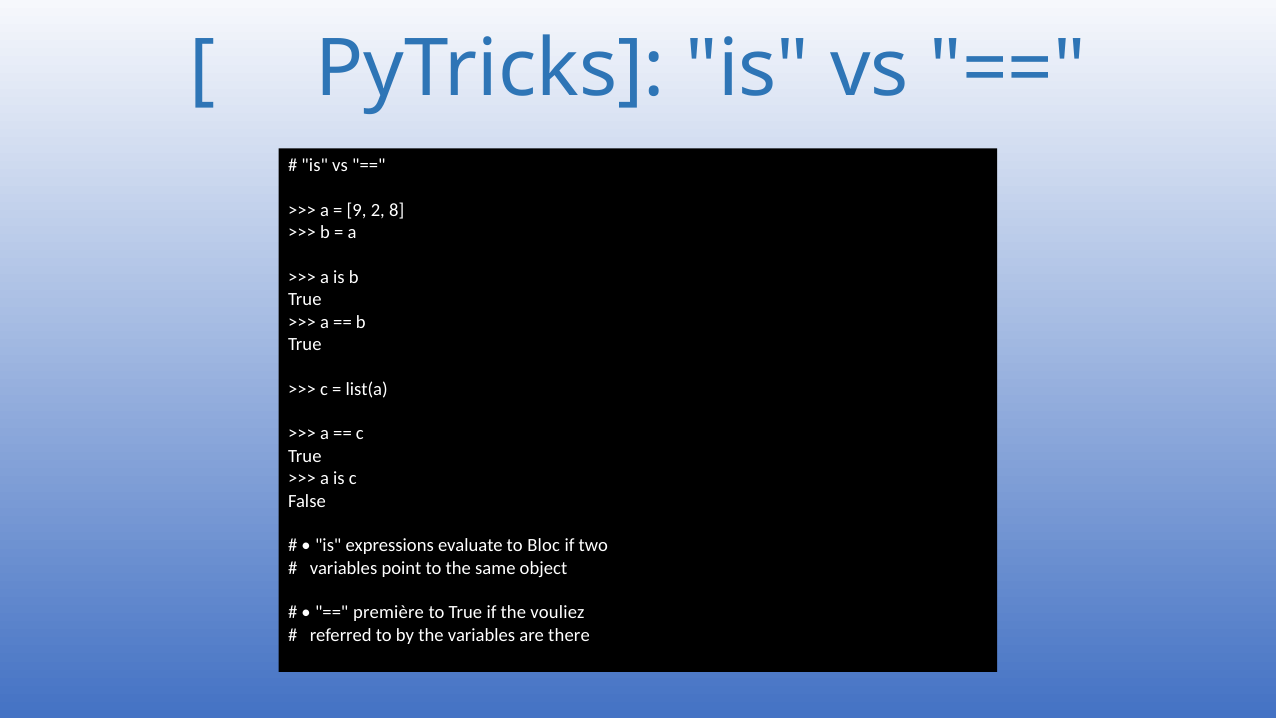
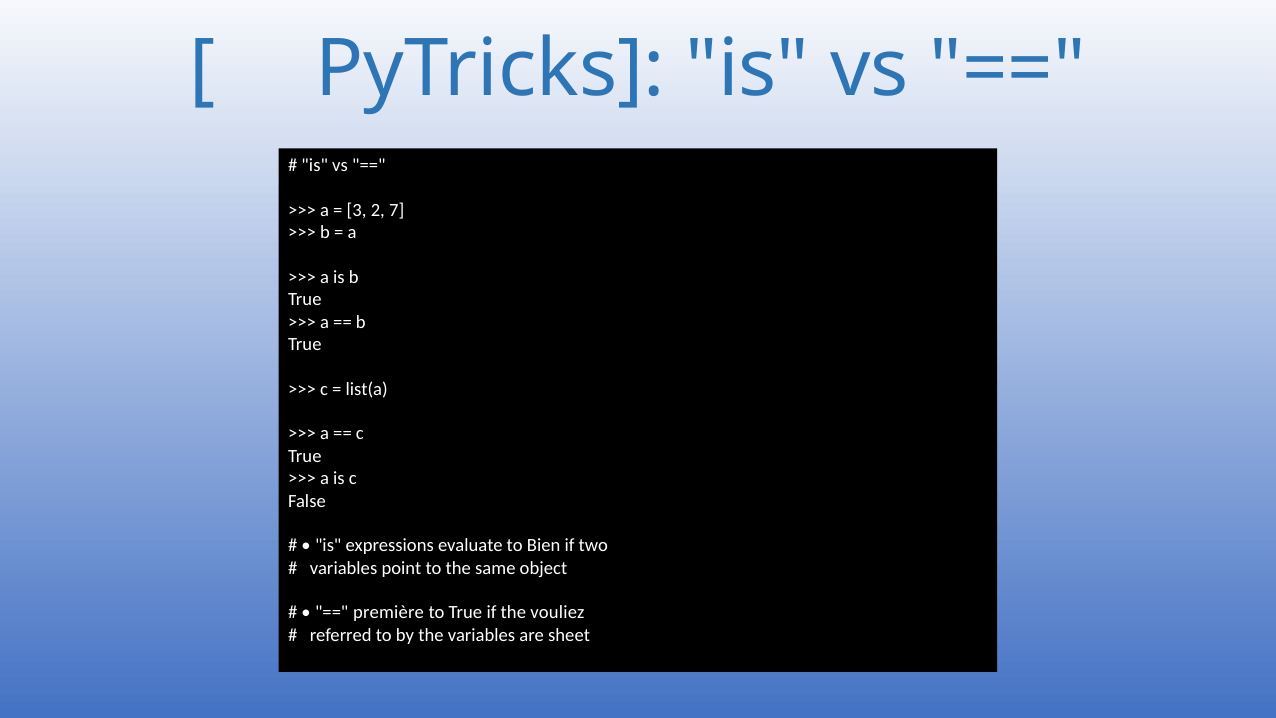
9: 9 -> 3 (357, 210)
8: 8 -> 7 (397, 210)
Bloc: Bloc -> Bien (544, 545)
there: there -> sheet (569, 635)
